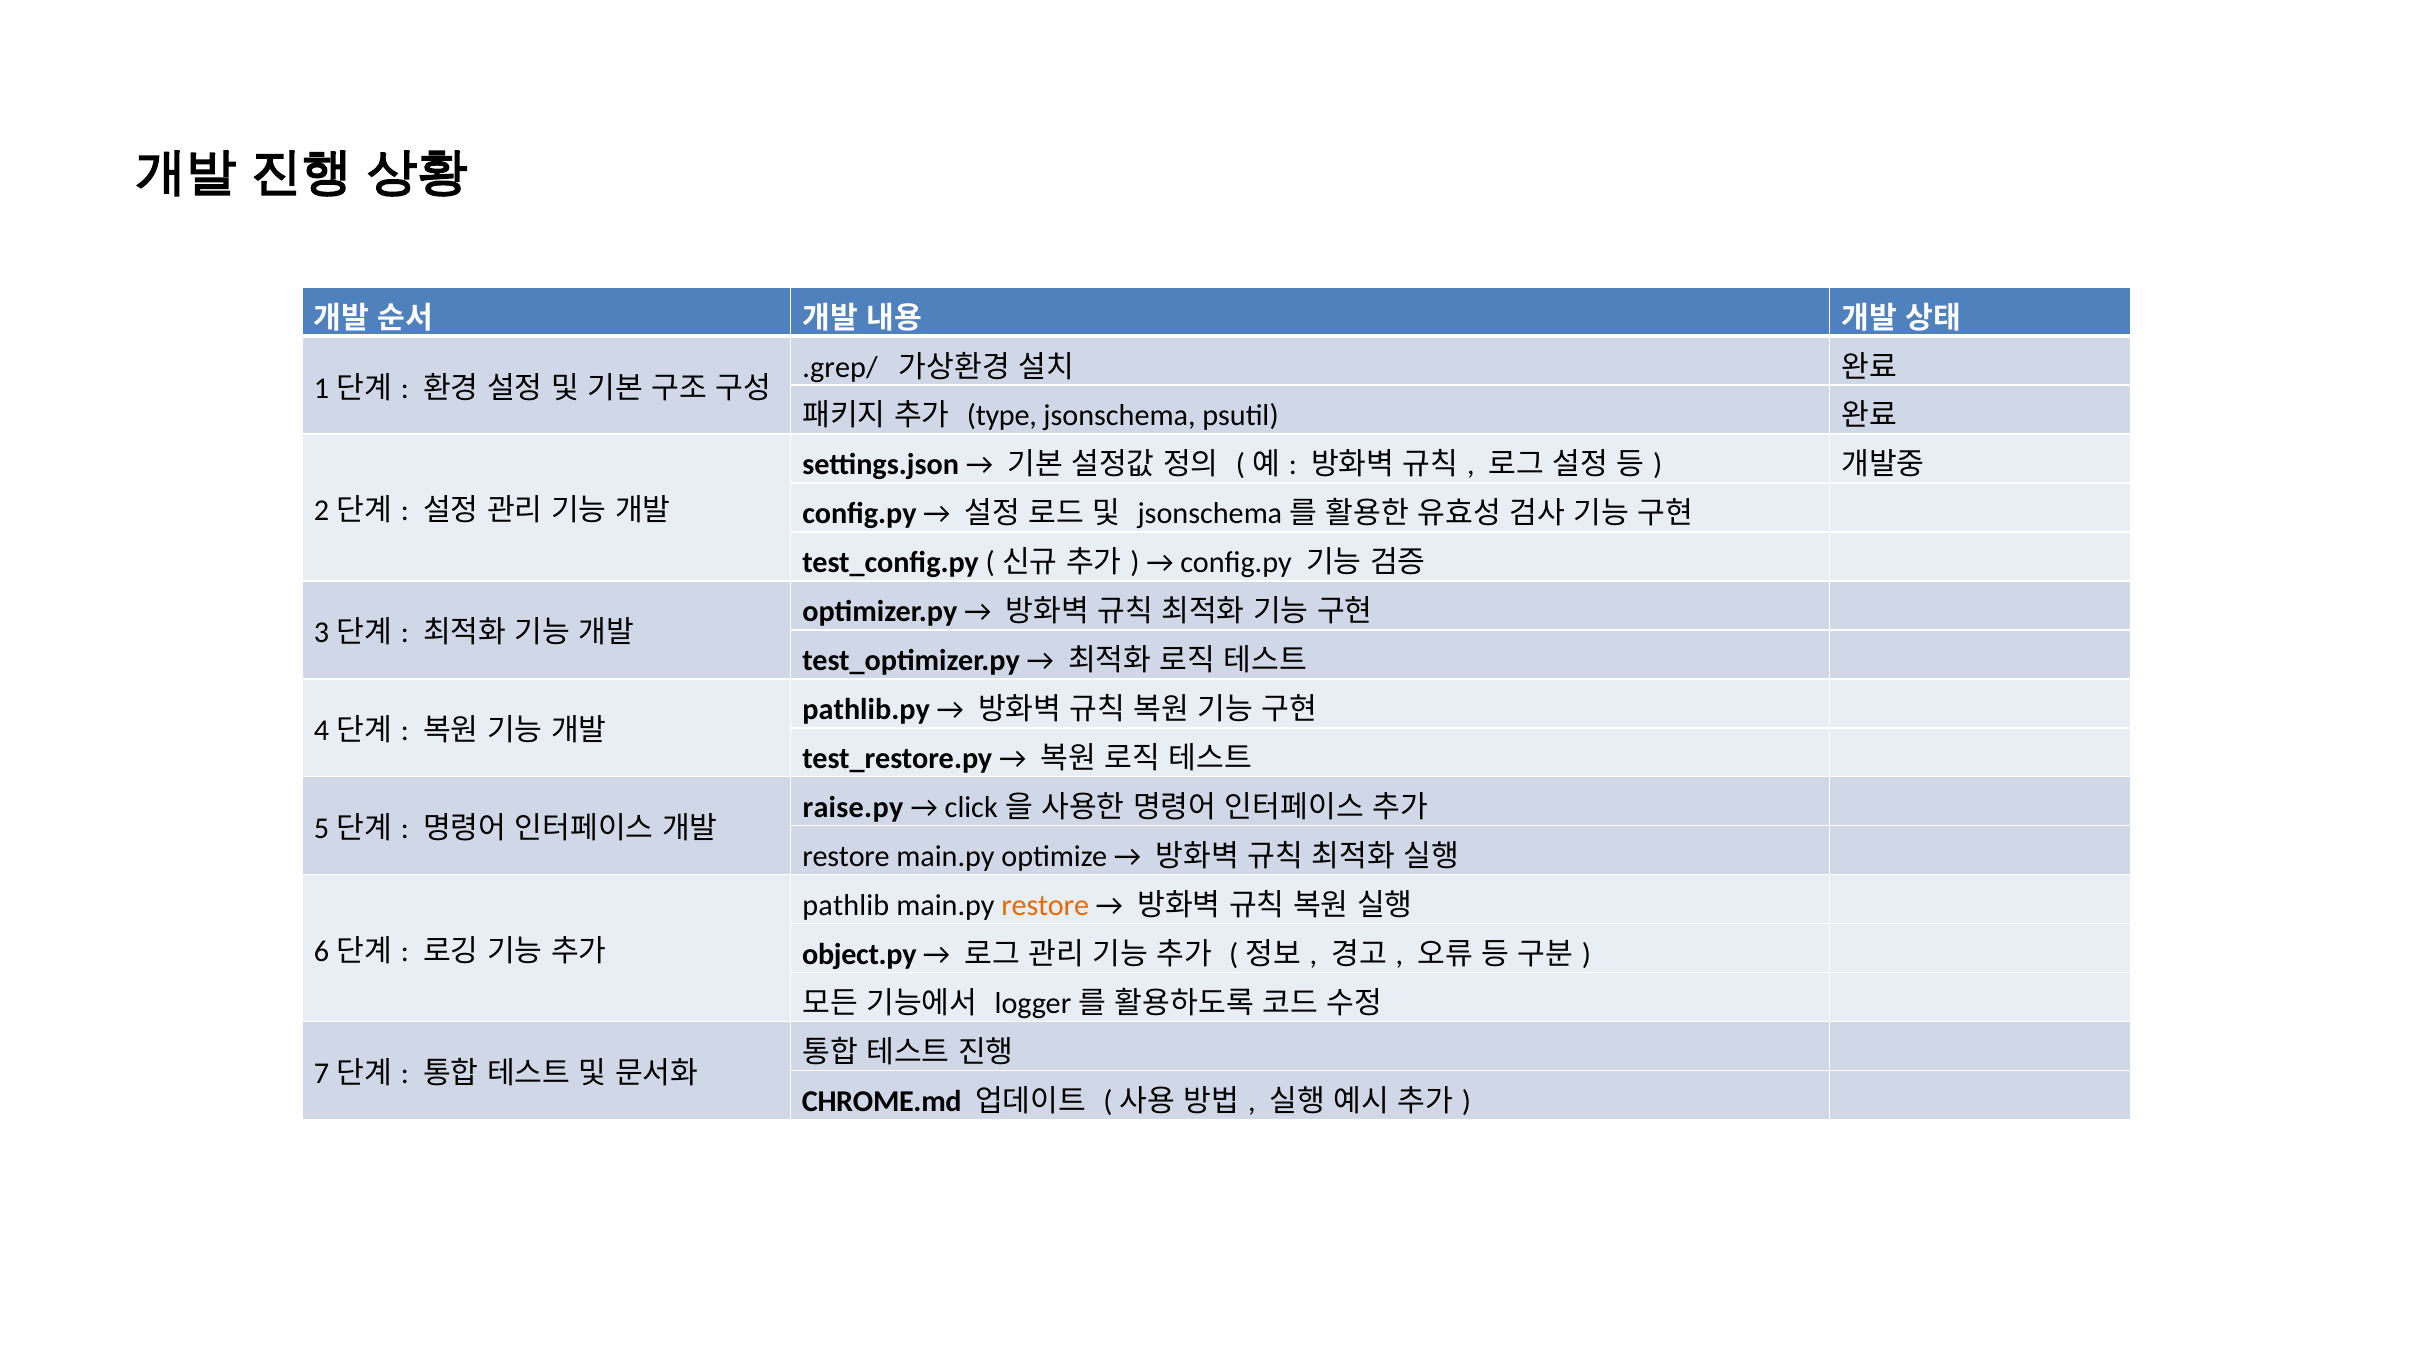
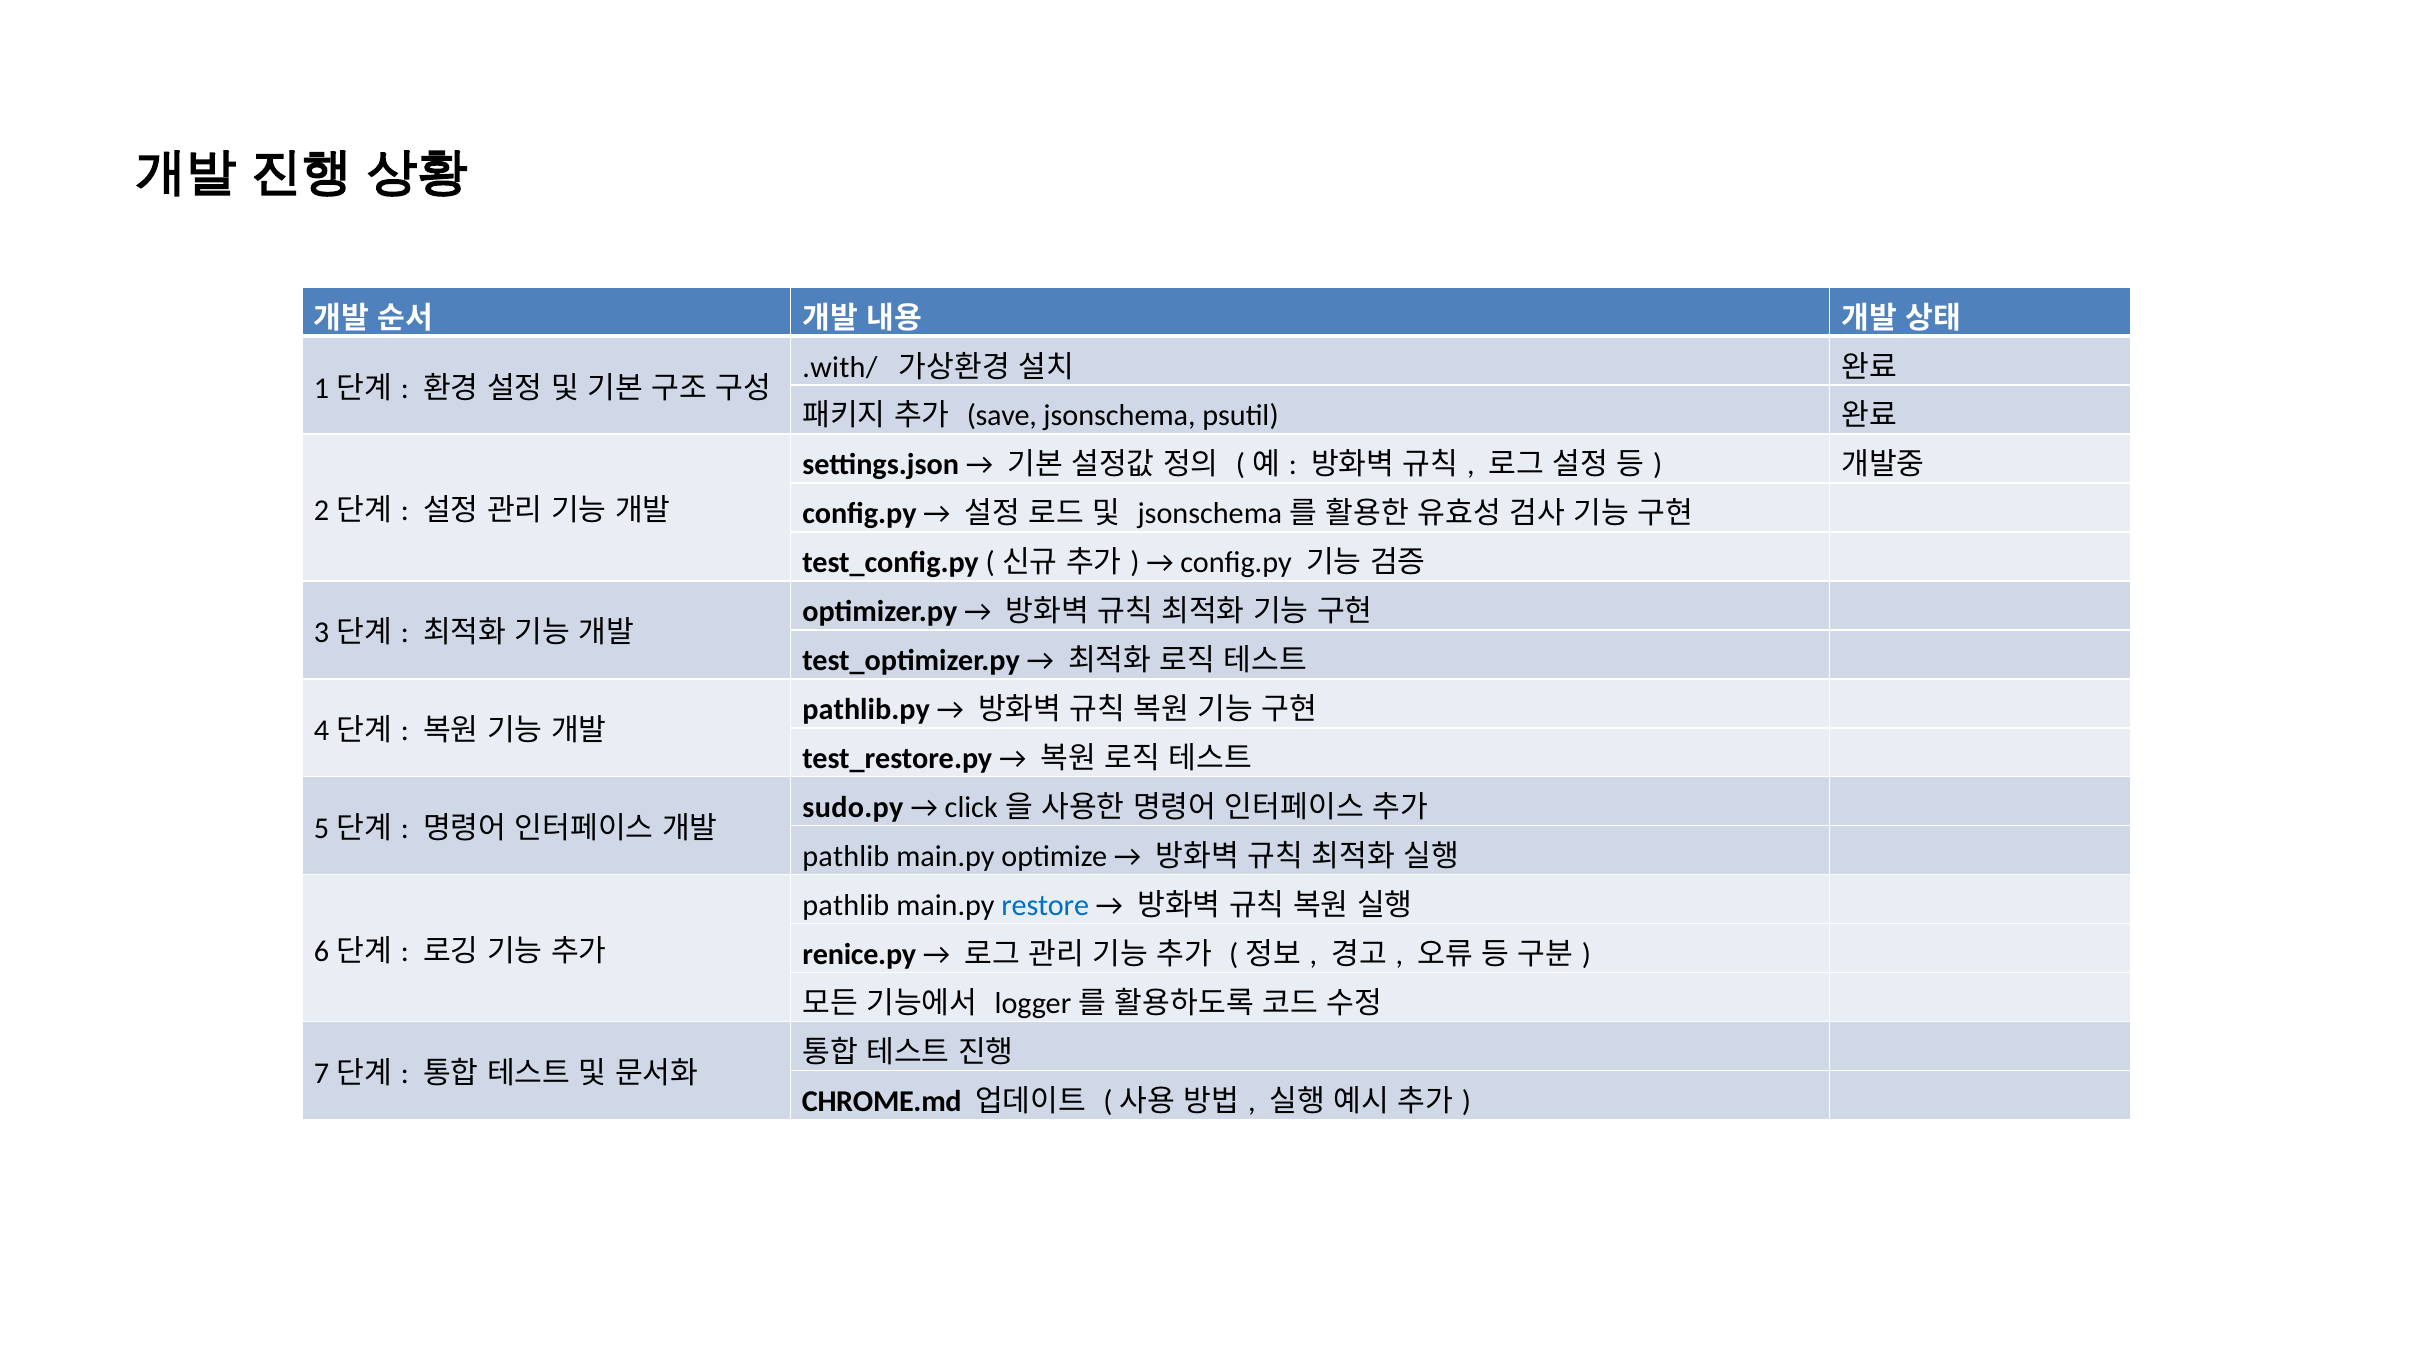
.grep/: .grep/ -> .with/ (840, 367)
type: type -> save (1002, 416)
raise.py: raise.py -> sudo.py (853, 808)
restore: restore -> pathlib (846, 857)
restore colour: orange -> blue (1045, 906)
object.py: object.py -> renice.py (859, 954)
